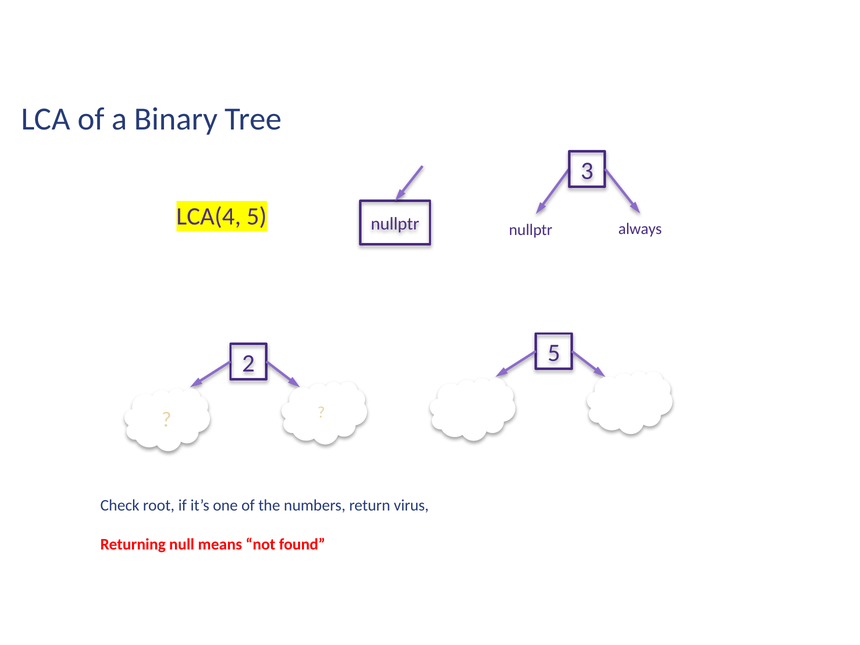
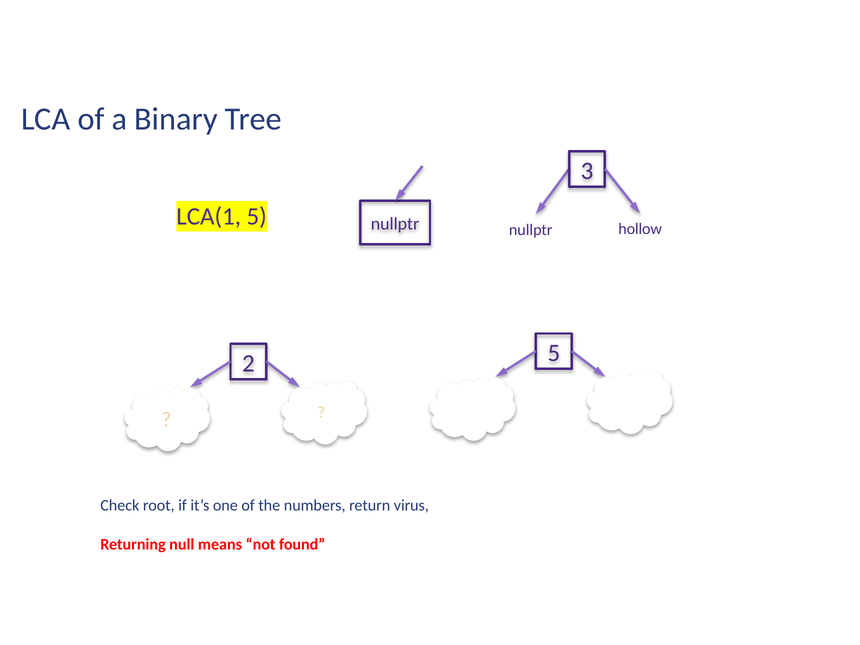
LCA(4: LCA(4 -> LCA(1 (209, 217)
always: always -> hollow (640, 229)
